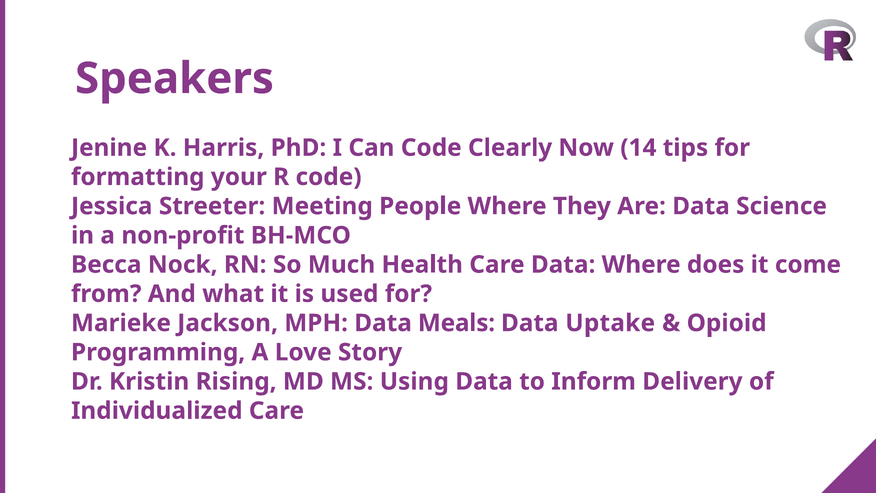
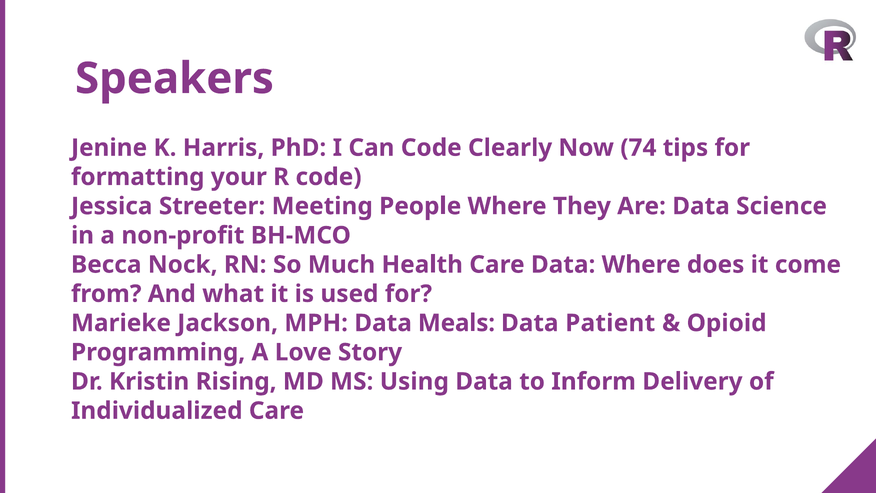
14: 14 -> 74 (638, 148)
Uptake: Uptake -> Patient (610, 323)
